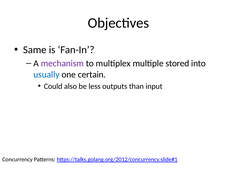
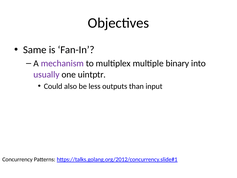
stored: stored -> binary (177, 63)
usually colour: blue -> purple (46, 74)
certain: certain -> uintptr (92, 74)
